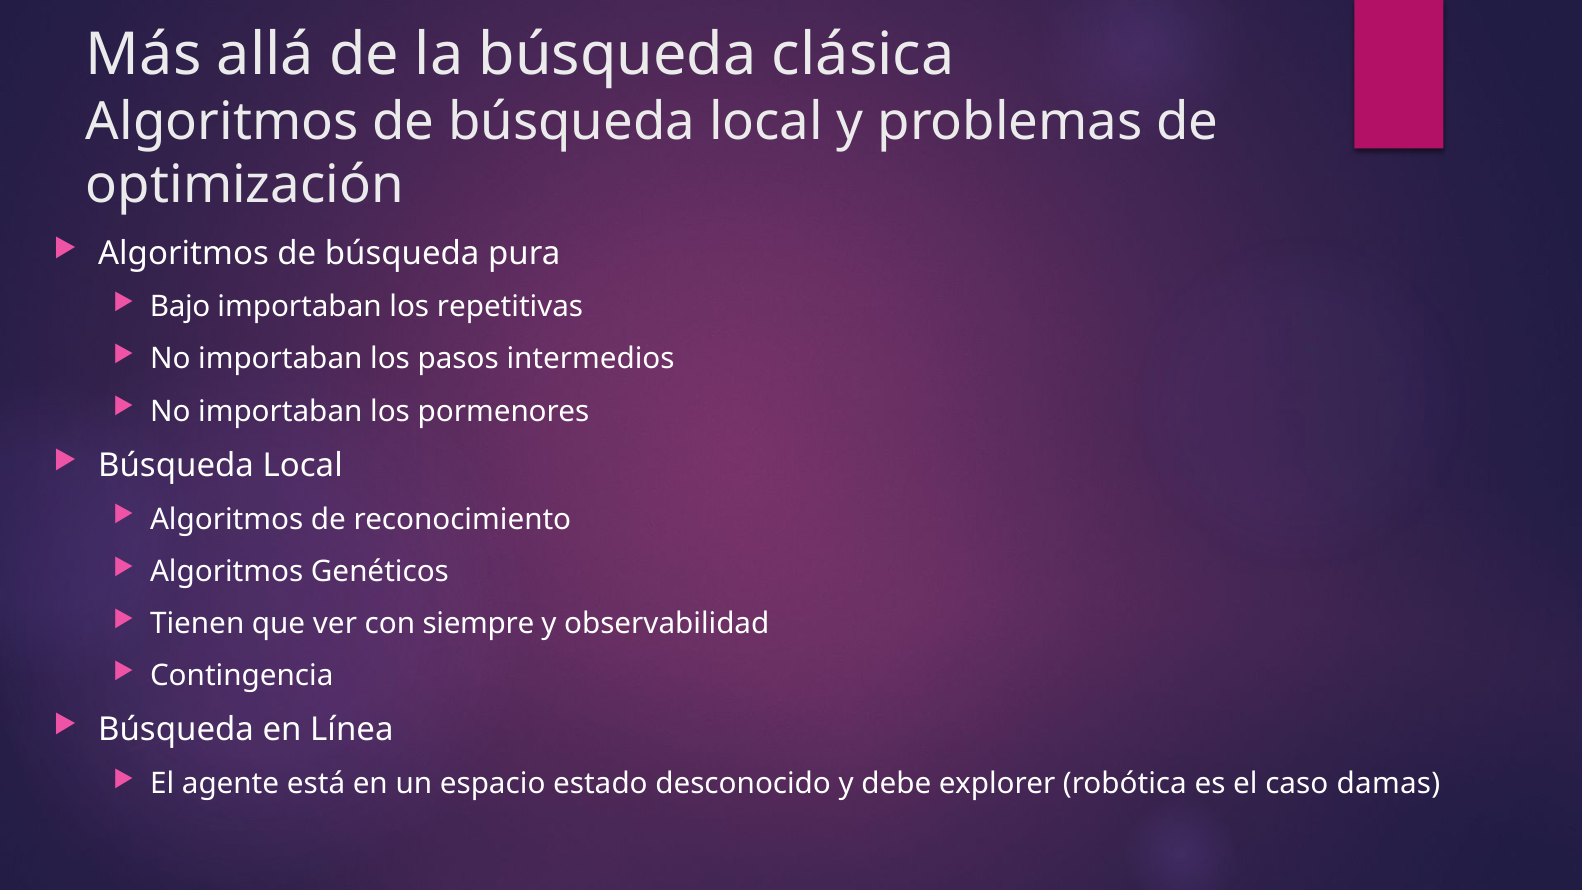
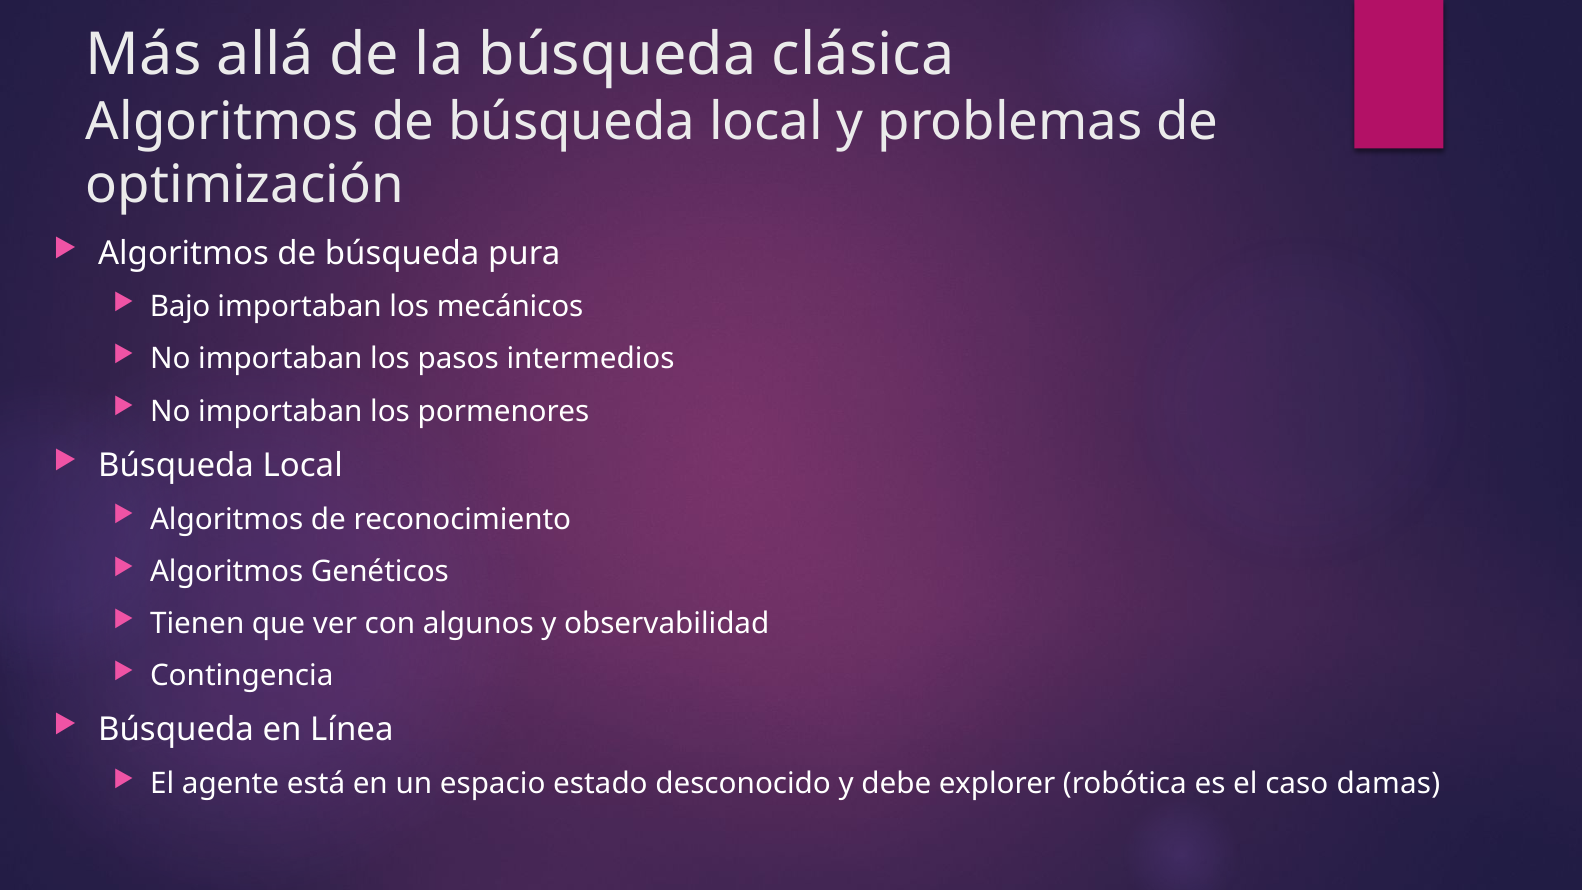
repetitivas: repetitivas -> mecánicos (510, 307)
siempre: siempre -> algunos (478, 624)
